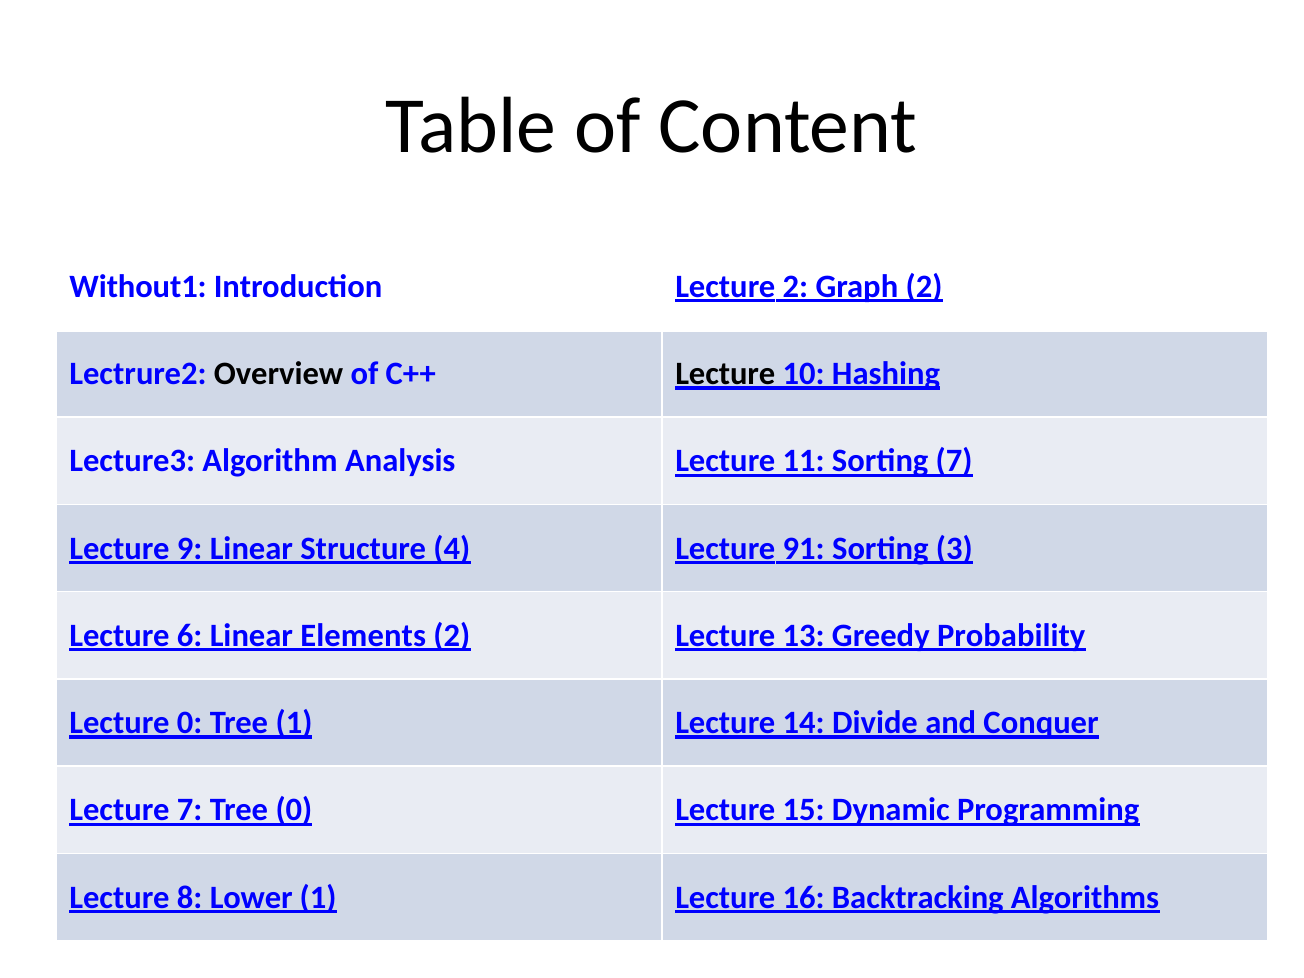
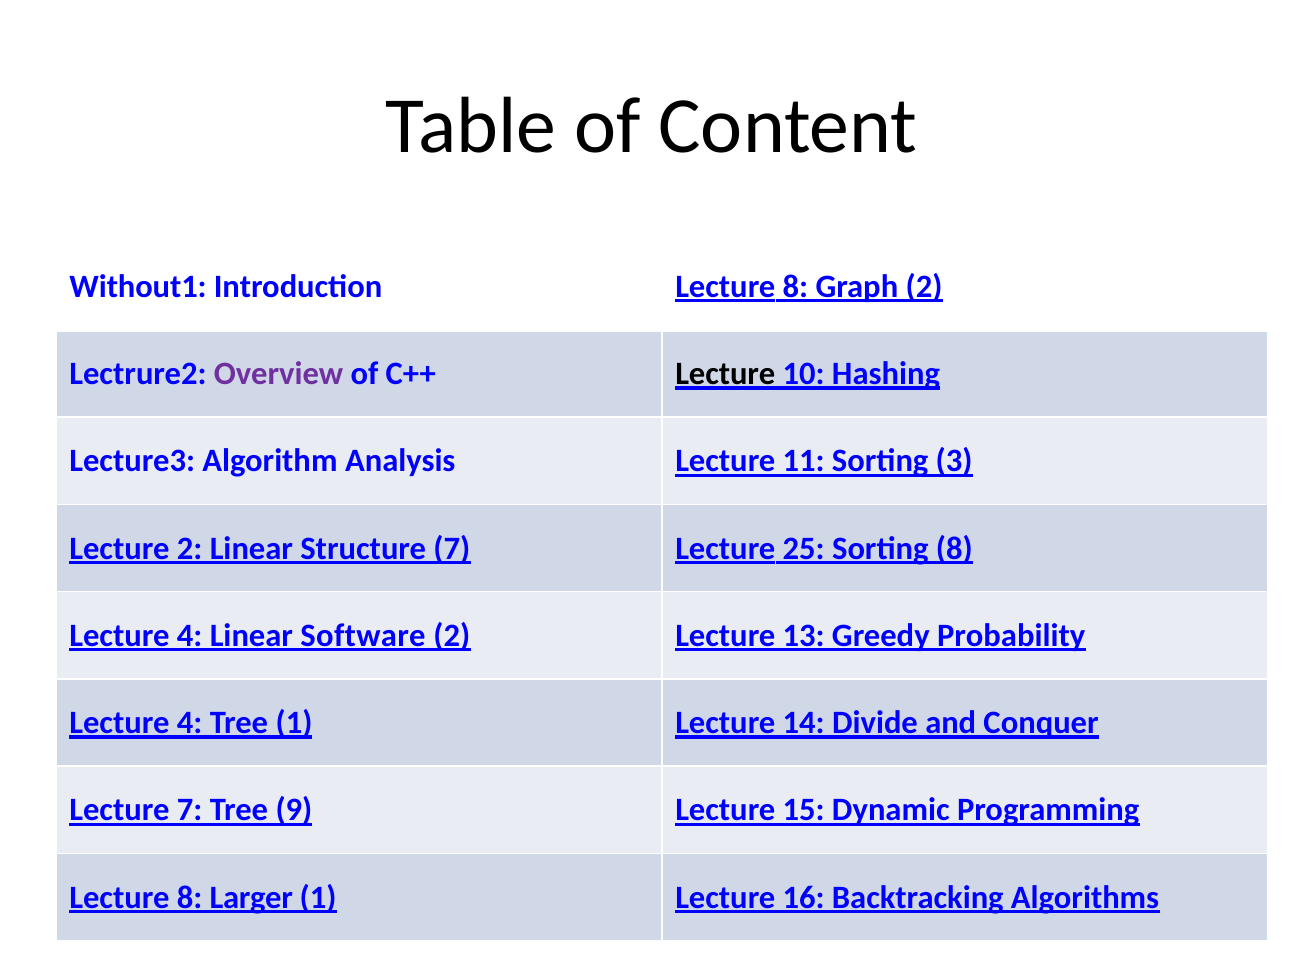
Introduction Lecture 2: 2 -> 8 (795, 287)
Overview colour: black -> purple (278, 374)
Sorting 7: 7 -> 3 (954, 461)
Lecture 9: 9 -> 2 (190, 548)
Structure 4: 4 -> 7 (452, 548)
91: 91 -> 25 (804, 548)
Sorting 3: 3 -> 8 (954, 548)
6: 6 -> 4 (190, 636)
Elements: Elements -> Software (363, 636)
0: 0 -> 4 (190, 723)
Tree 0: 0 -> 9 (294, 810)
Lower: Lower -> Larger (251, 897)
